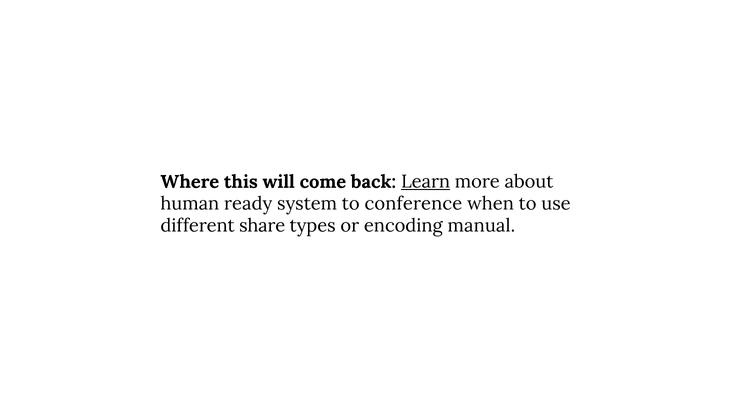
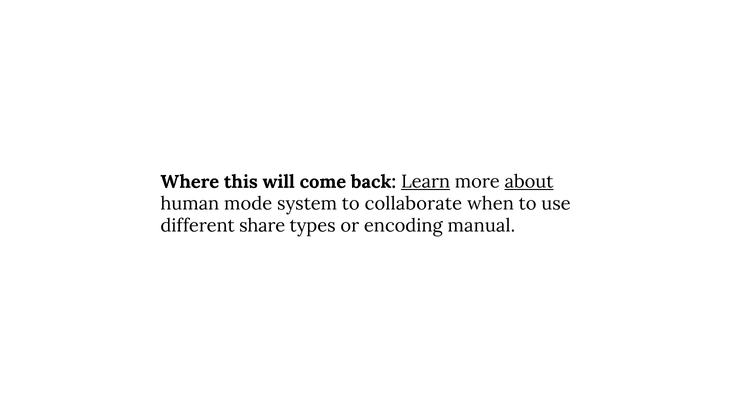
about underline: none -> present (529, 182)
ready: ready -> mode (248, 204)
conference: conference -> collaborate (413, 204)
